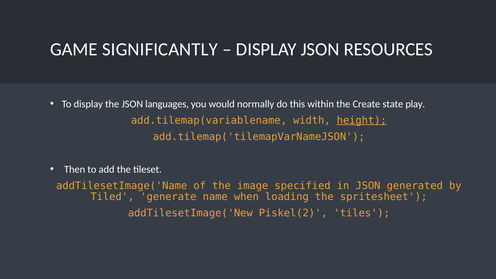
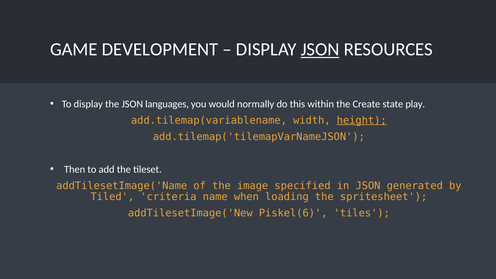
SIGNIFICANTLY: SIGNIFICANTLY -> DEVELOPMENT (160, 49)
JSON underline: none -> present (320, 49)
generate: generate -> criteria (168, 197)
Piskel(2: Piskel(2 -> Piskel(6 (293, 213)
